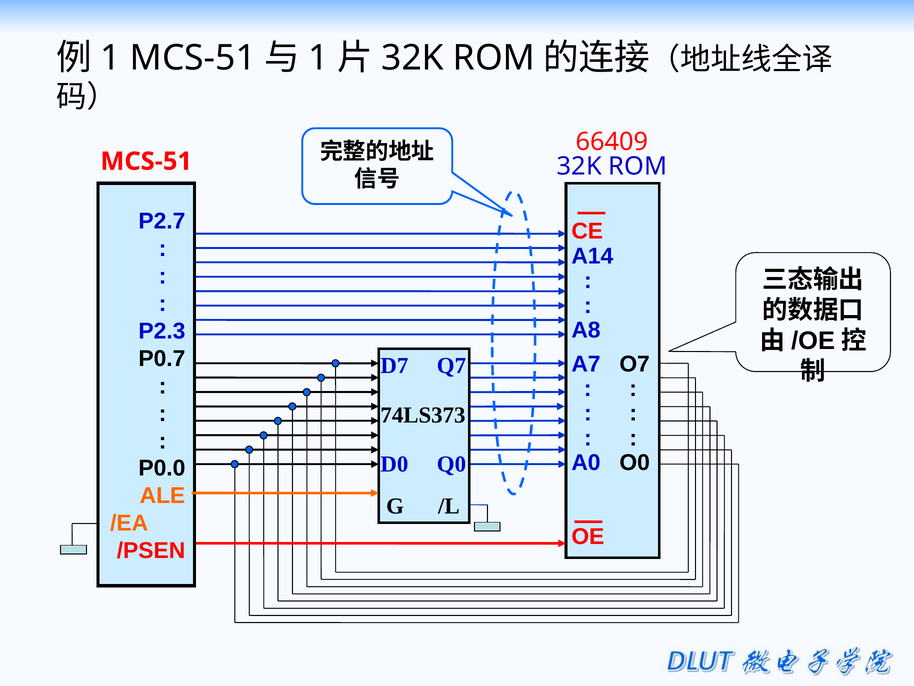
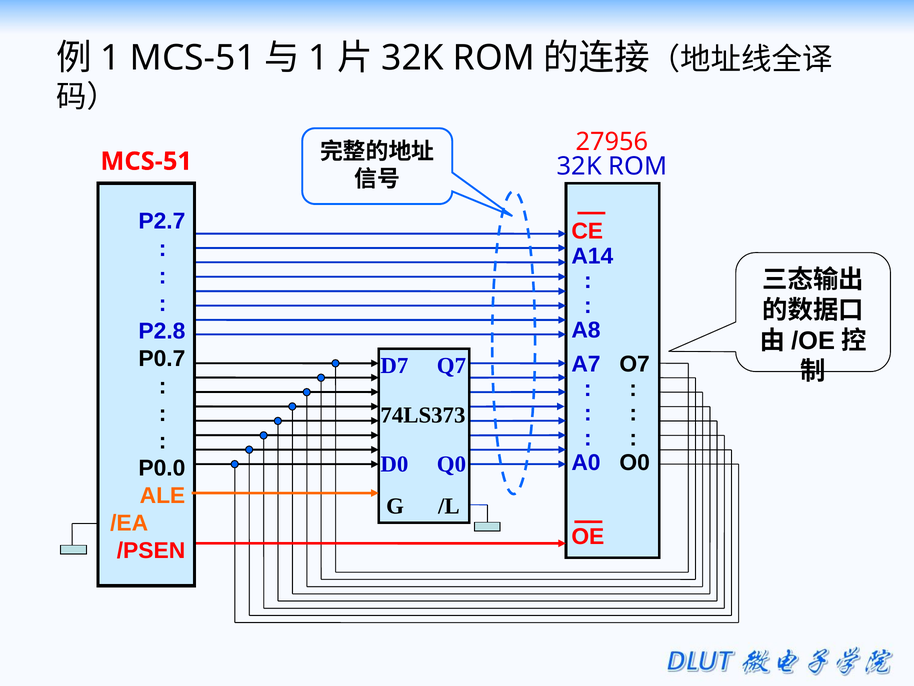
66409: 66409 -> 27956 (612, 142)
P2.3: P2.3 -> P2.8 (162, 331)
